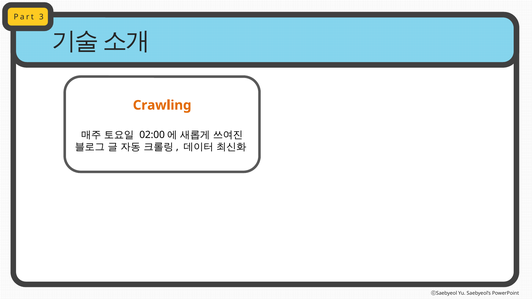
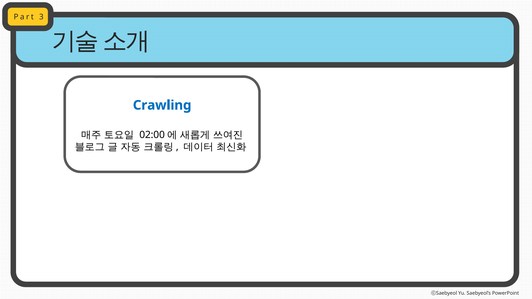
Crawling colour: orange -> blue (162, 105)
